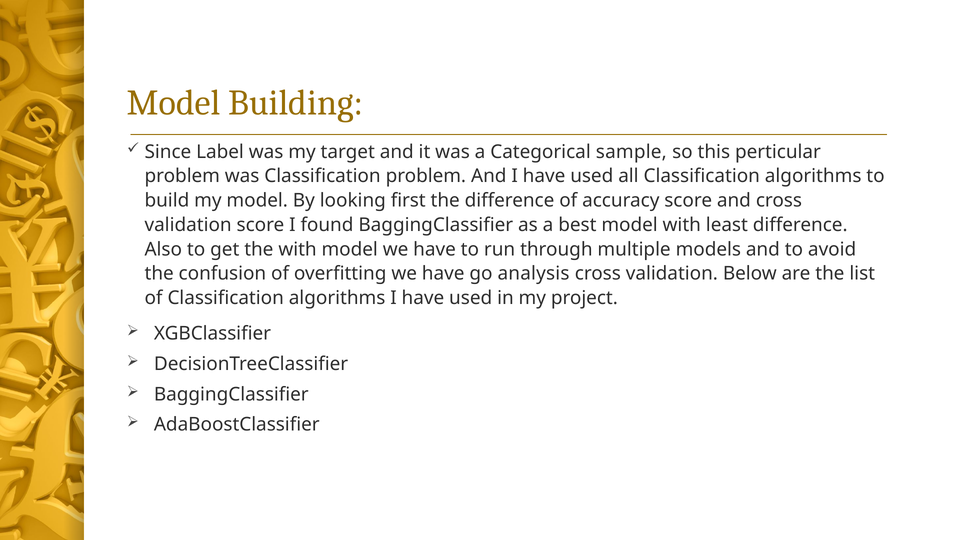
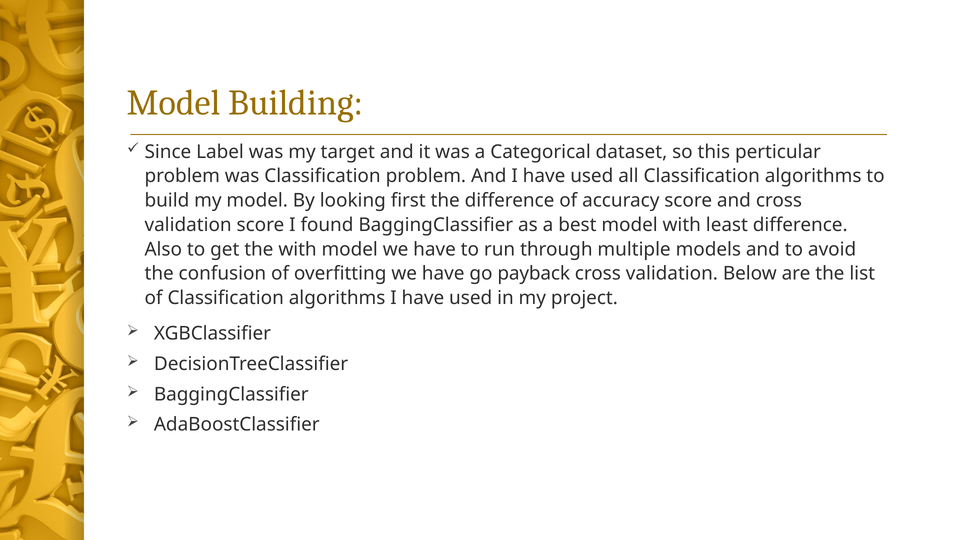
sample: sample -> dataset (631, 152)
analysis: analysis -> payback (534, 273)
